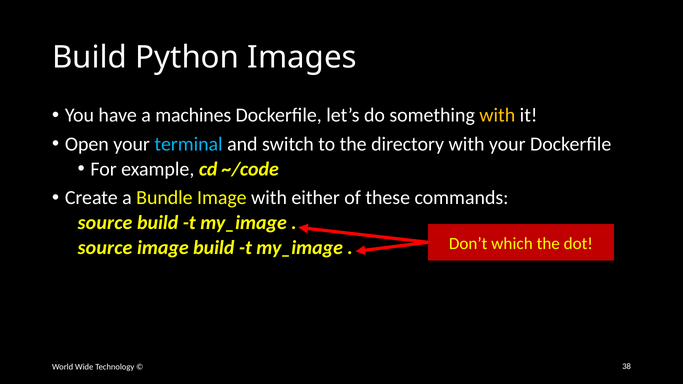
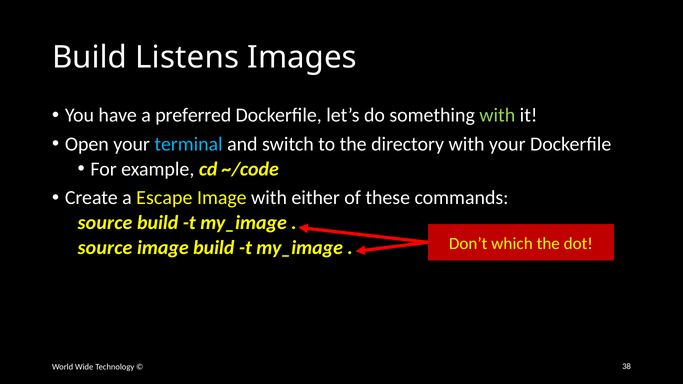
Python: Python -> Listens (187, 57)
machines: machines -> preferred (193, 115)
with colour: yellow -> light green (497, 115)
Bundle: Bundle -> Escape (164, 198)
